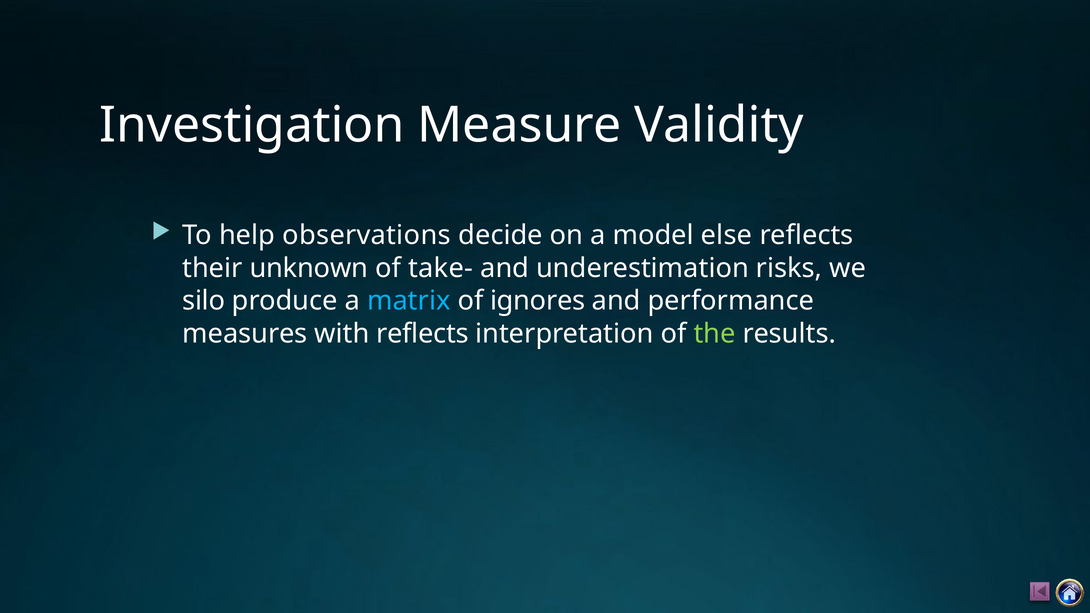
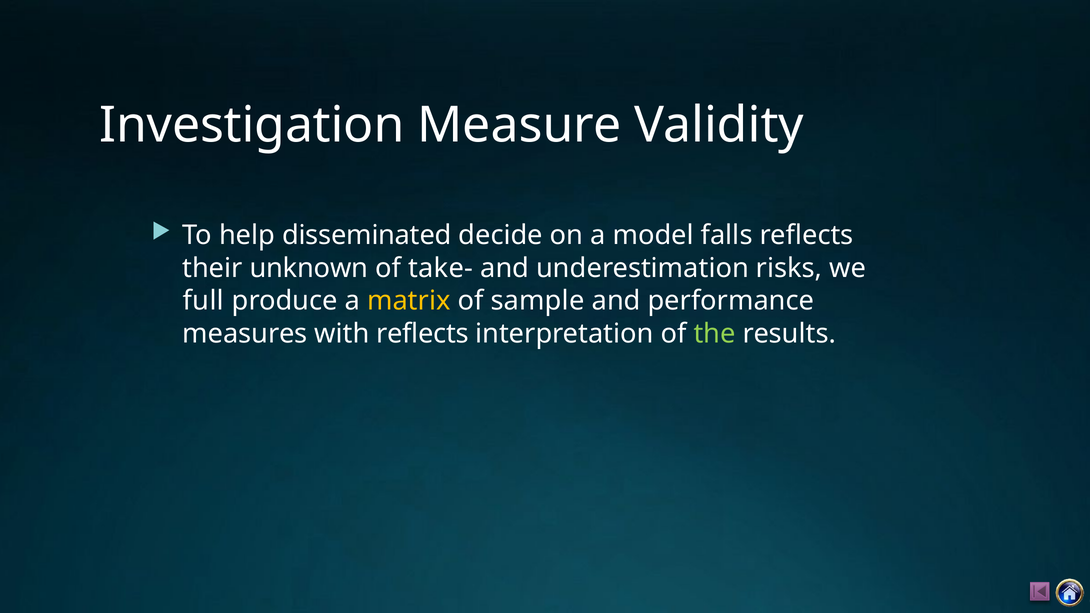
observations: observations -> disseminated (367, 235)
else: else -> falls (727, 235)
silo: silo -> full (203, 301)
matrix colour: light blue -> yellow (409, 301)
ignores: ignores -> sample (537, 301)
